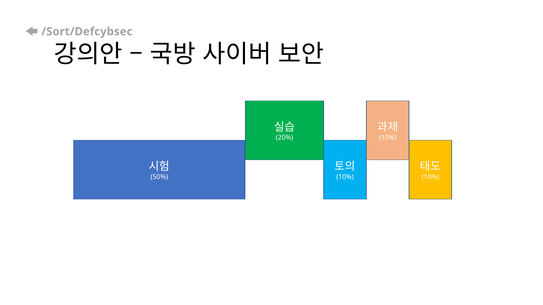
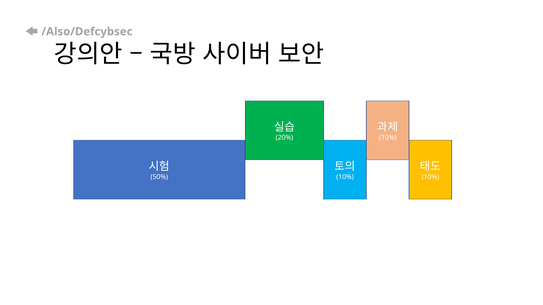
/Sort/Defcybsec: /Sort/Defcybsec -> /Also/Defcybsec (87, 32)
